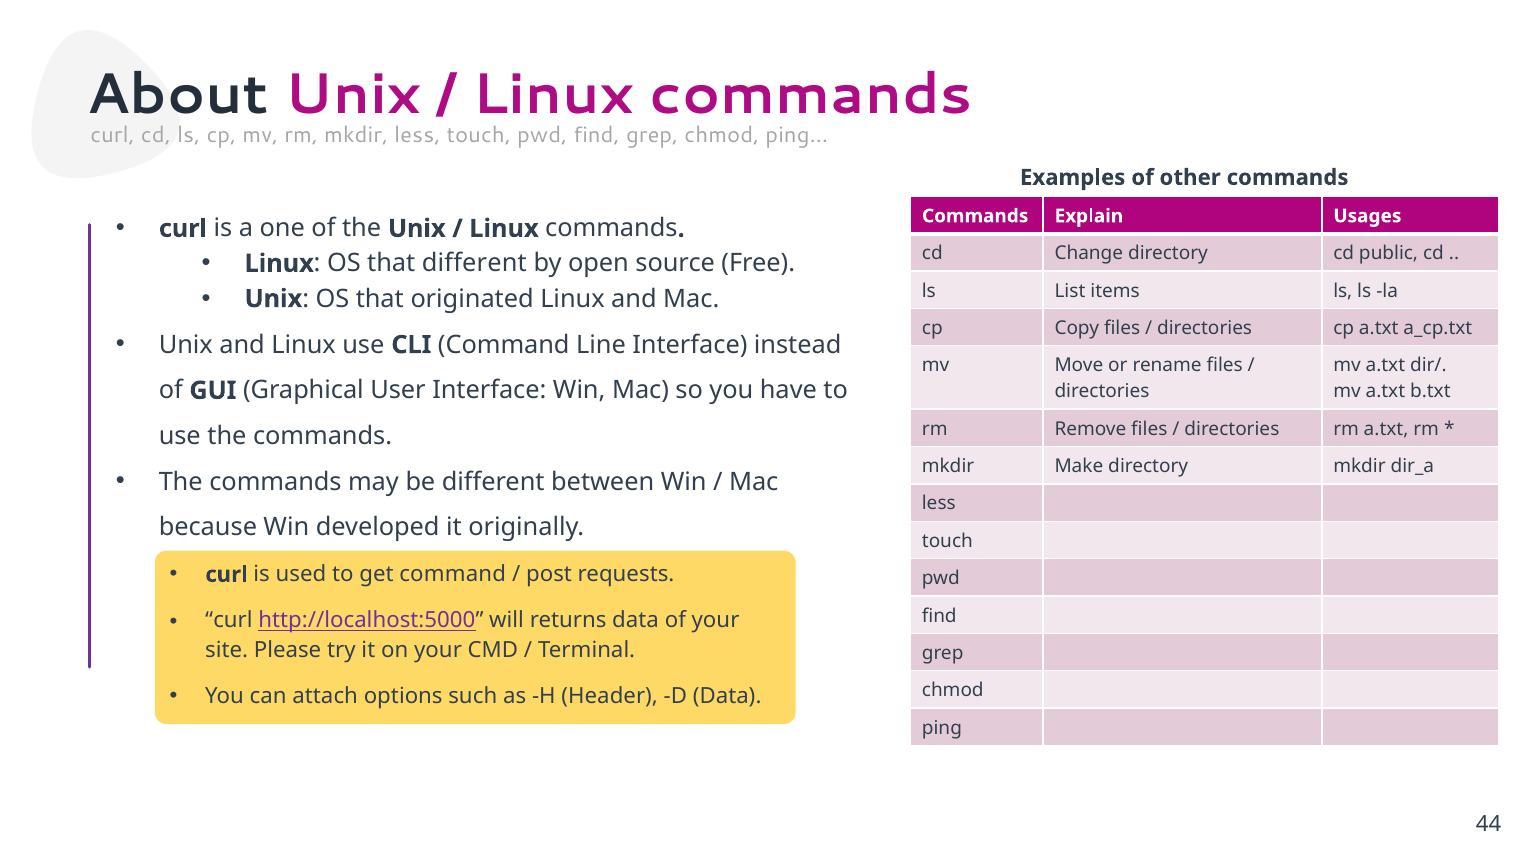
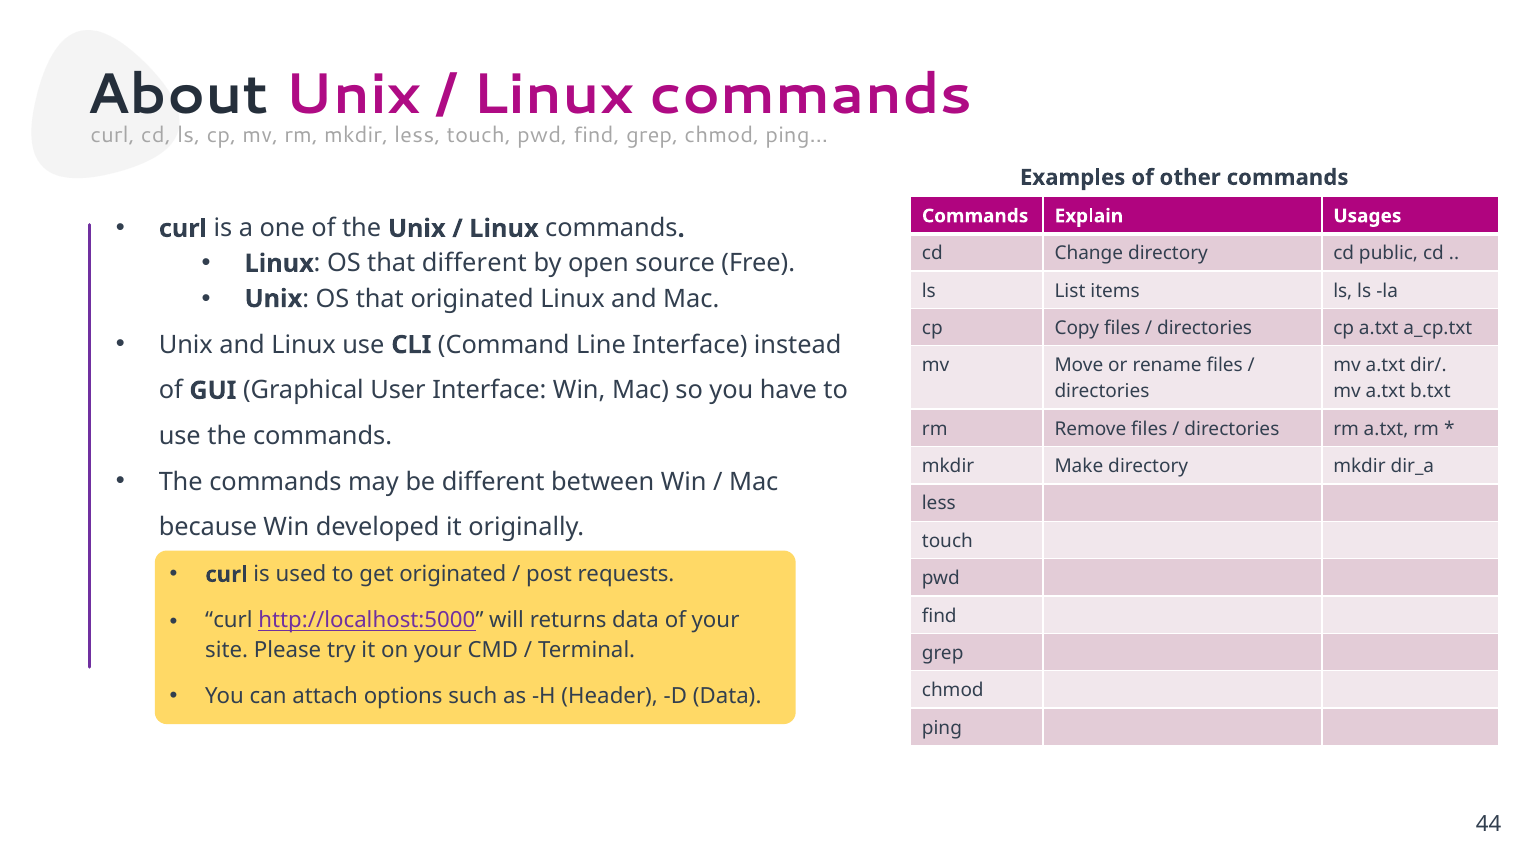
get command: command -> originated (453, 575)
